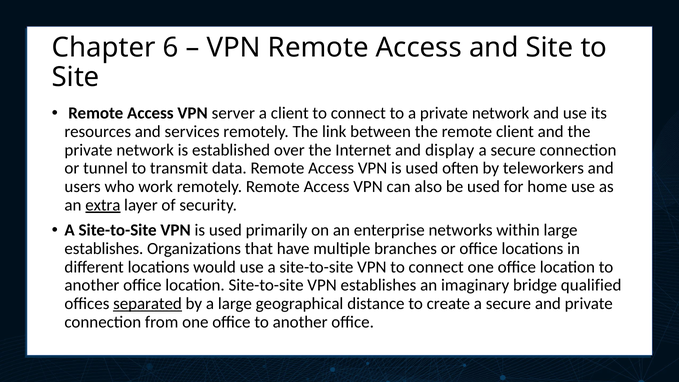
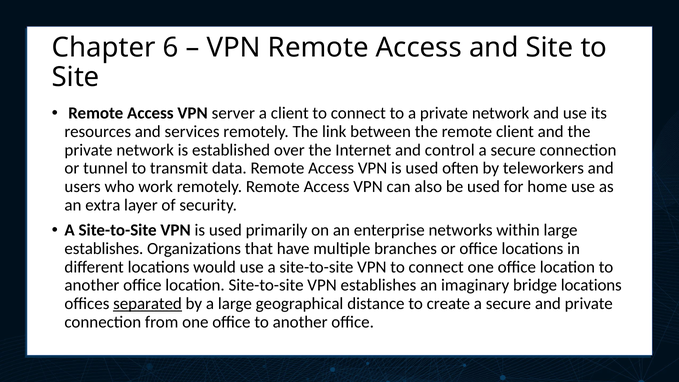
display: display -> control (450, 150)
extra underline: present -> none (103, 205)
bridge qualified: qualified -> locations (591, 285)
